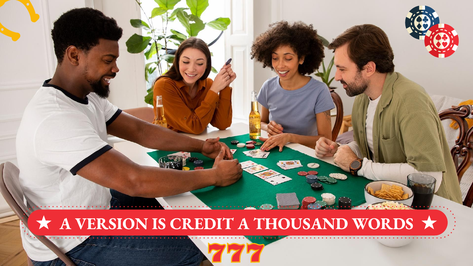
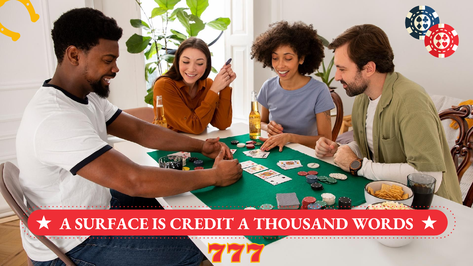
VERSION: VERSION -> SURFACE (112, 224)
